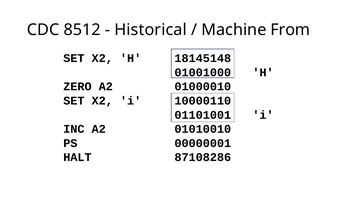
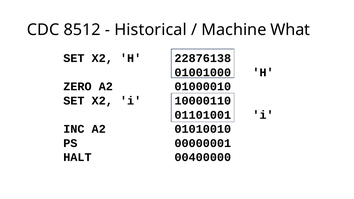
From: From -> What (290, 30)
18145148: 18145148 -> 22876138 (203, 58)
87108286: 87108286 -> 00400000 (203, 157)
